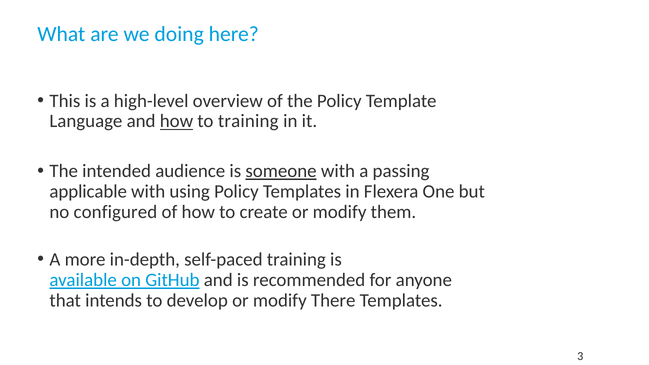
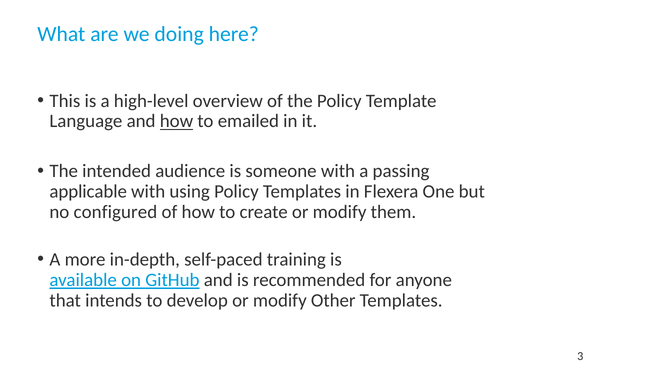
to training: training -> emailed (248, 121)
someone underline: present -> none (281, 171)
There: There -> Other (333, 301)
